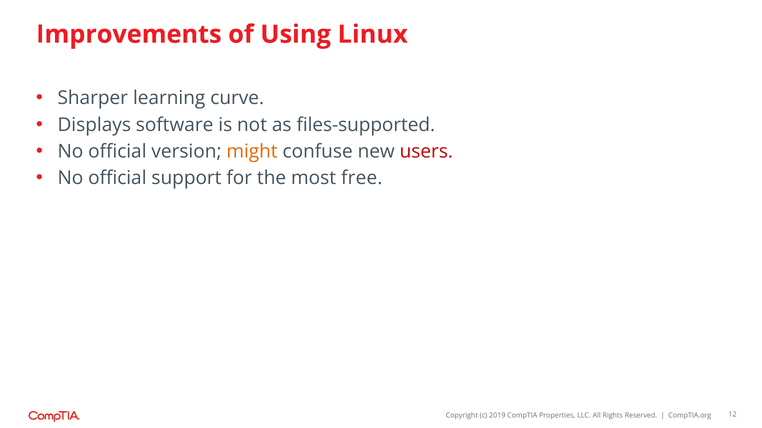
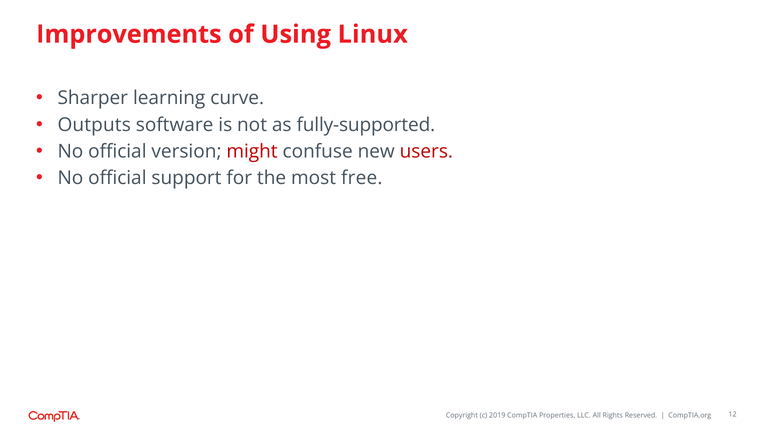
Displays: Displays -> Outputs (94, 125)
files-supported: files-supported -> fully-supported (366, 125)
might colour: orange -> red (252, 152)
